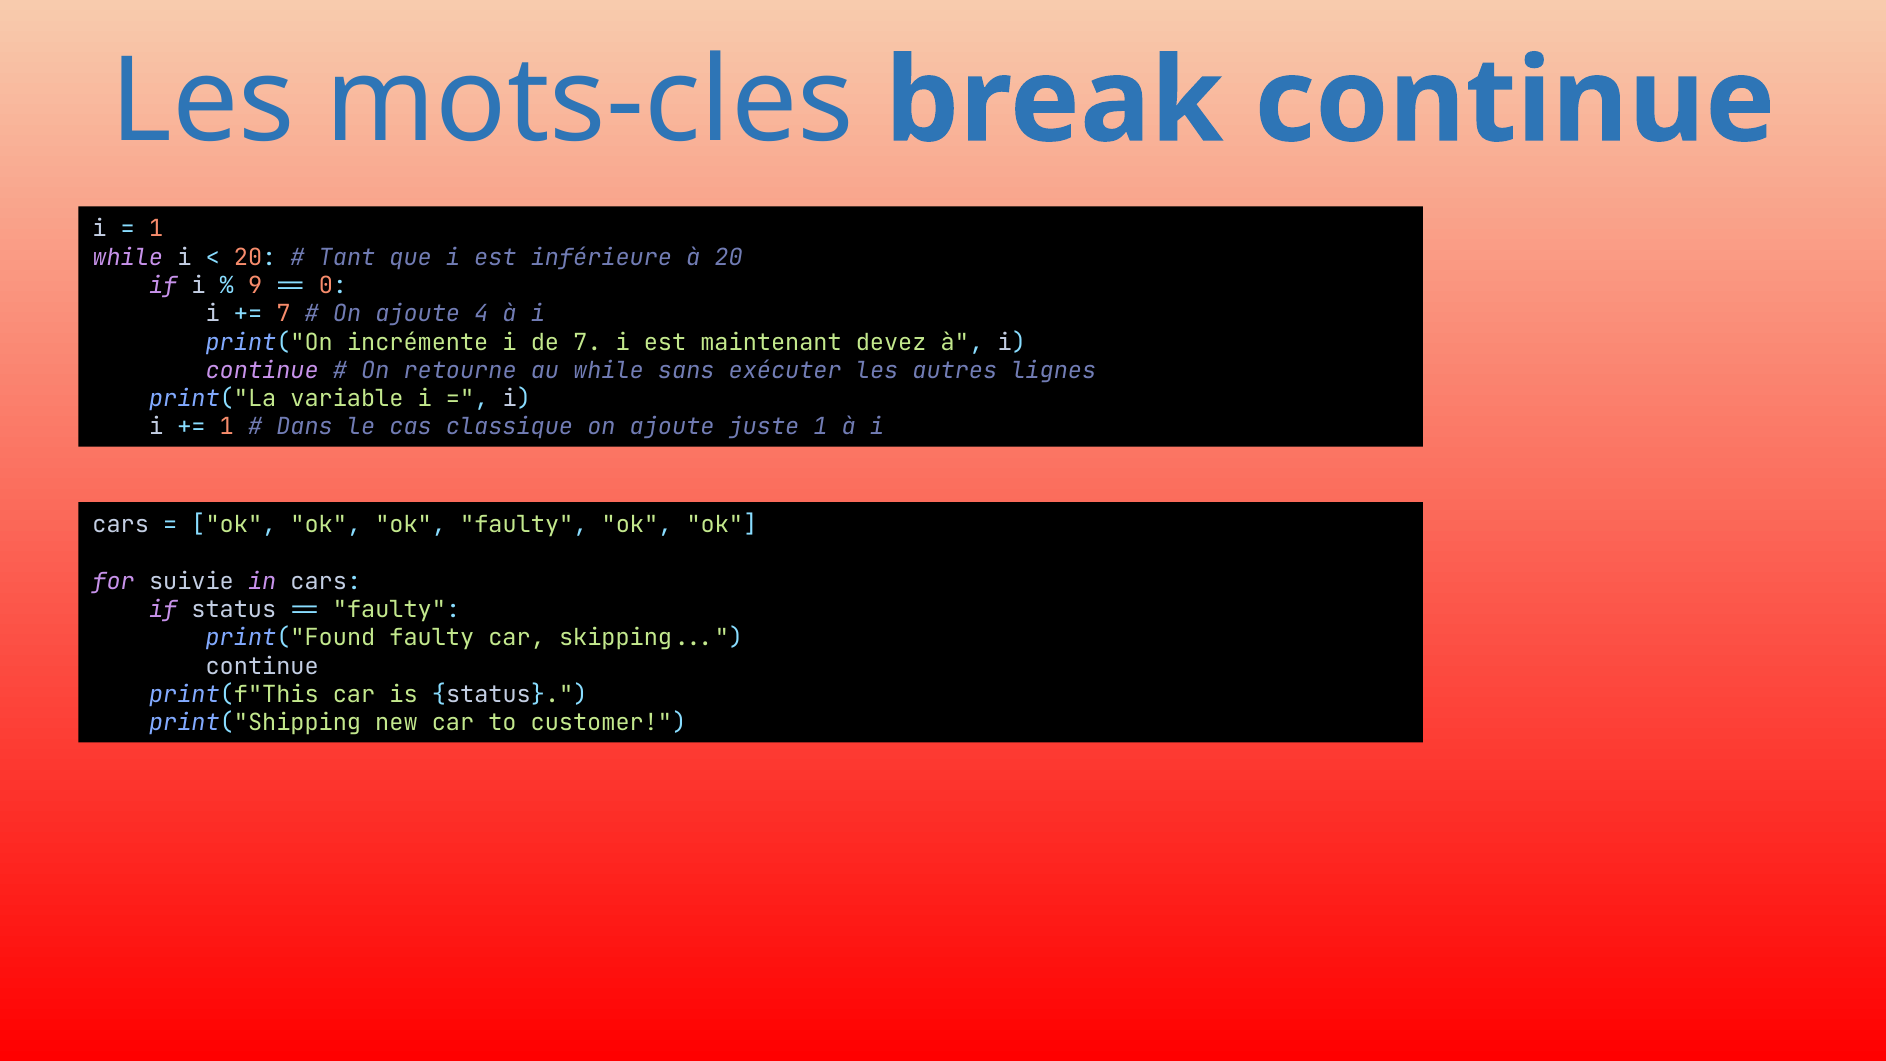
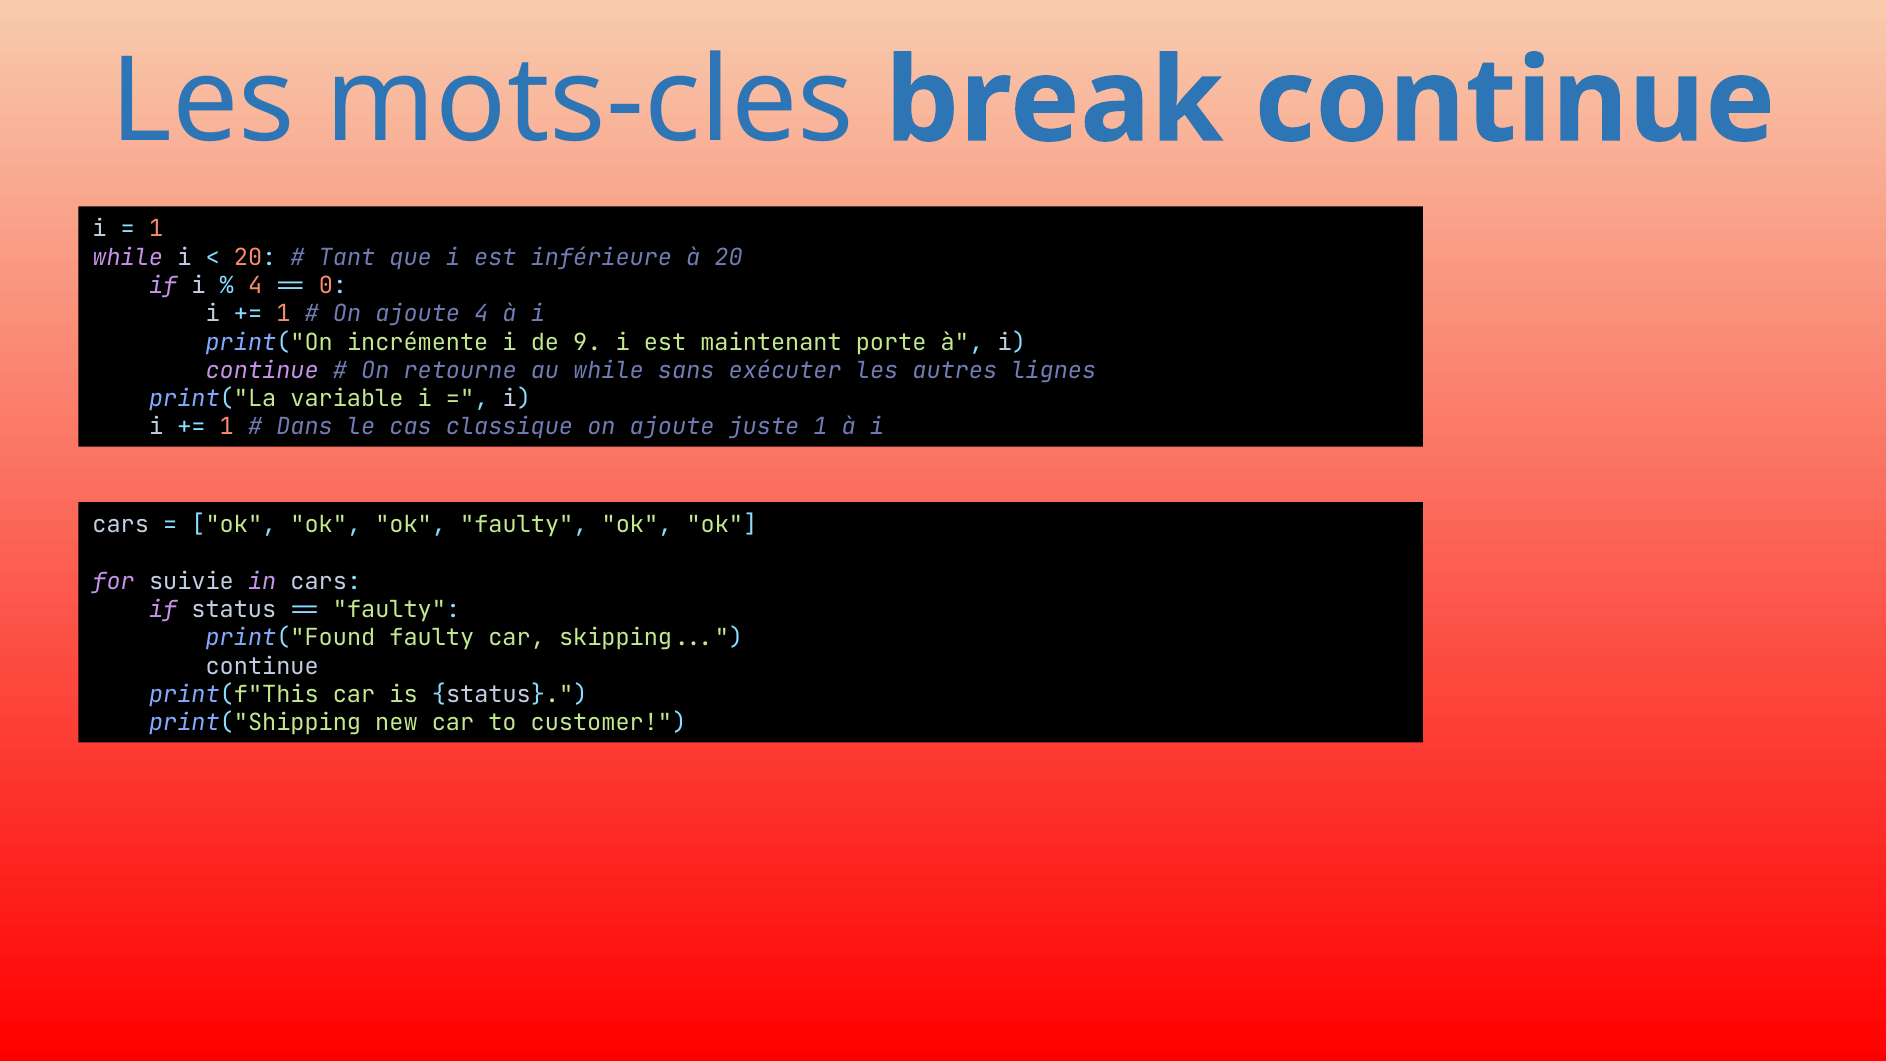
9: 9 -> 4 (255, 286)
7: 7 -> 1 (283, 314)
de 7: 7 -> 9 (587, 342)
devez: devez -> porte (891, 342)
